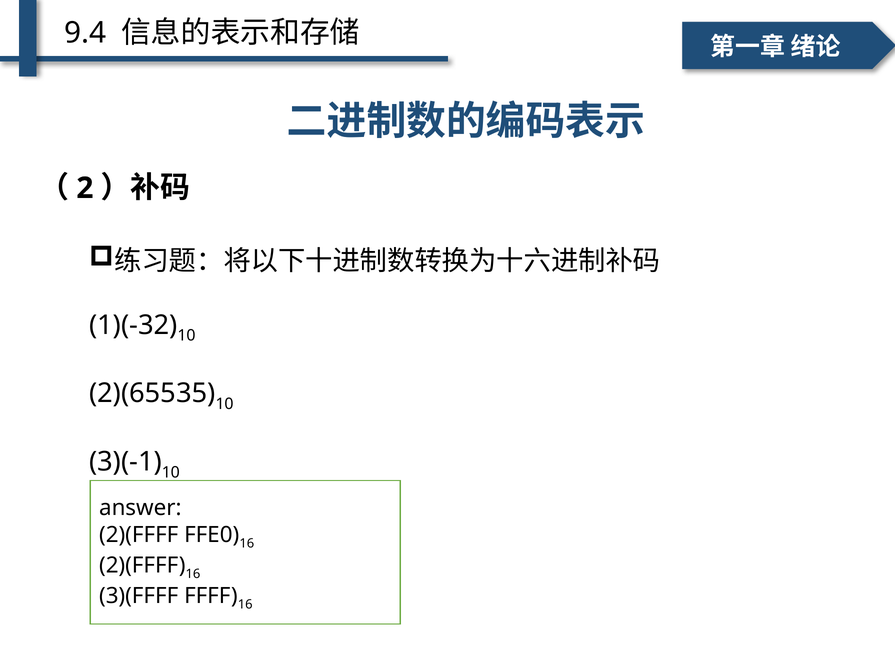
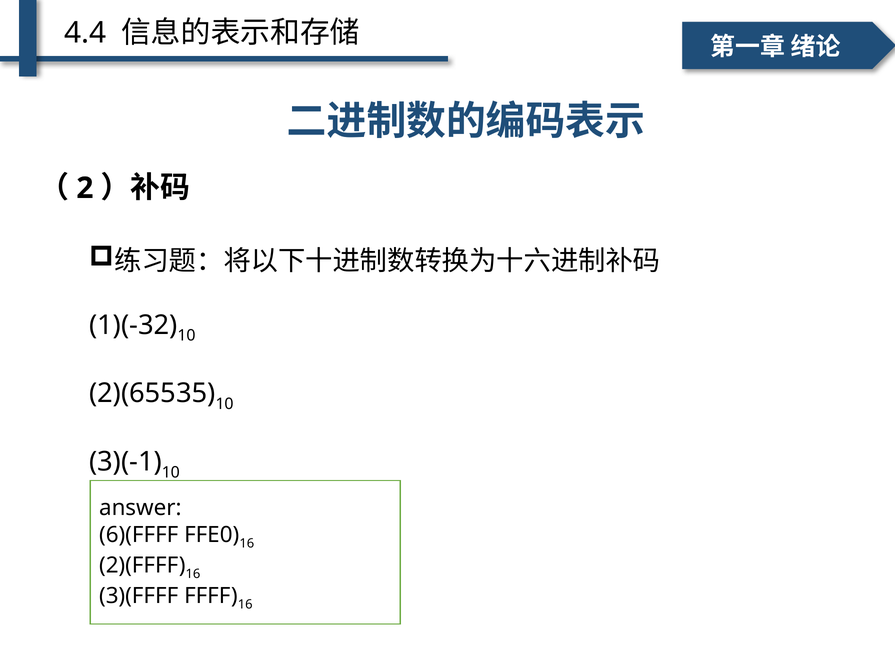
9.4: 9.4 -> 4.4 (85, 33)
2)(FFFF: 2)(FFFF -> 6)(FFFF (139, 535)
